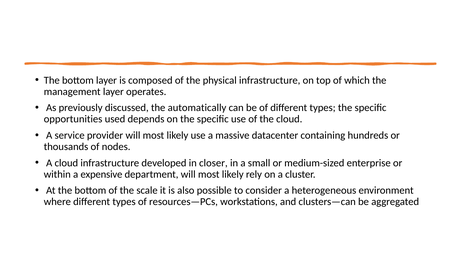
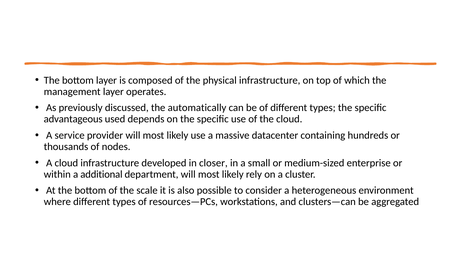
opportunities: opportunities -> advantageous (73, 119)
expensive: expensive -> additional (101, 174)
